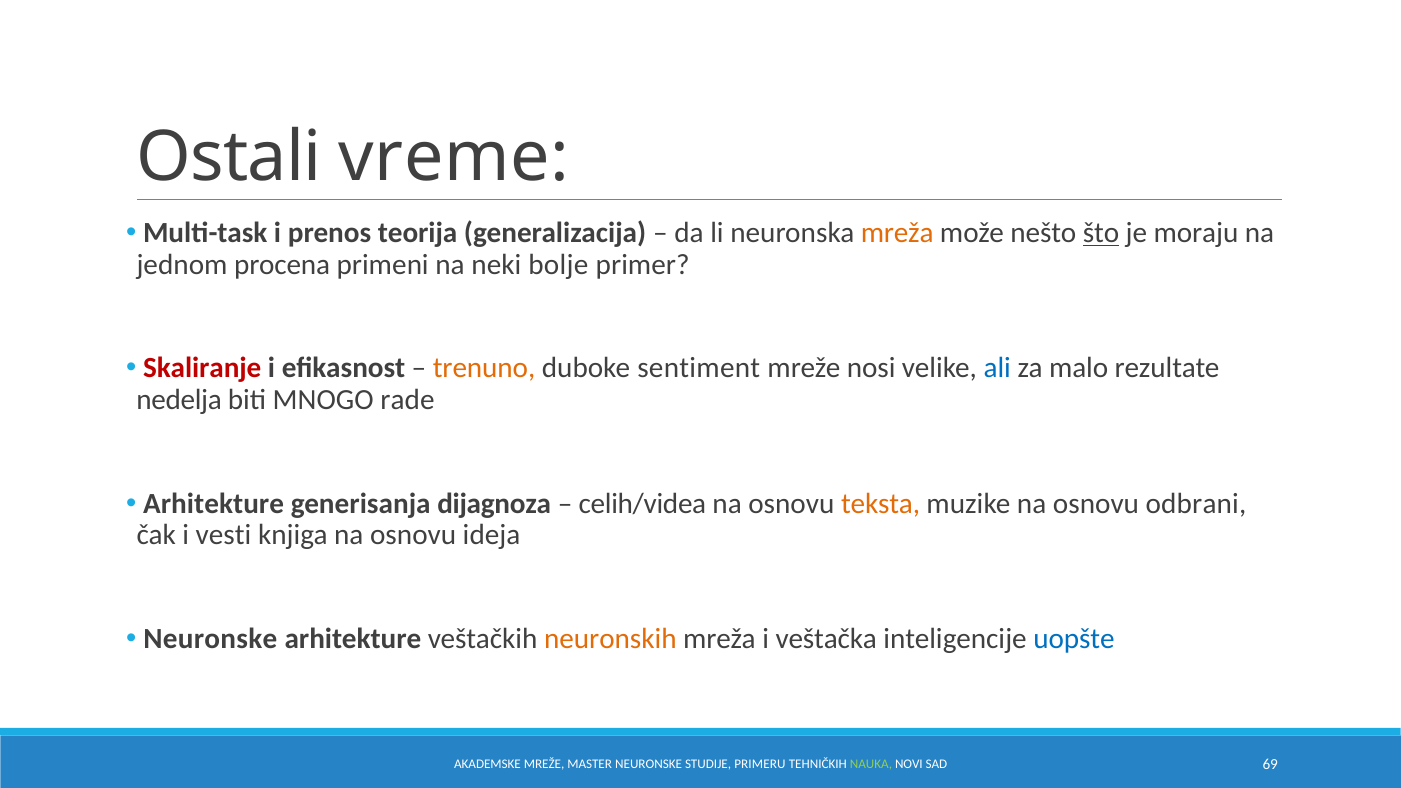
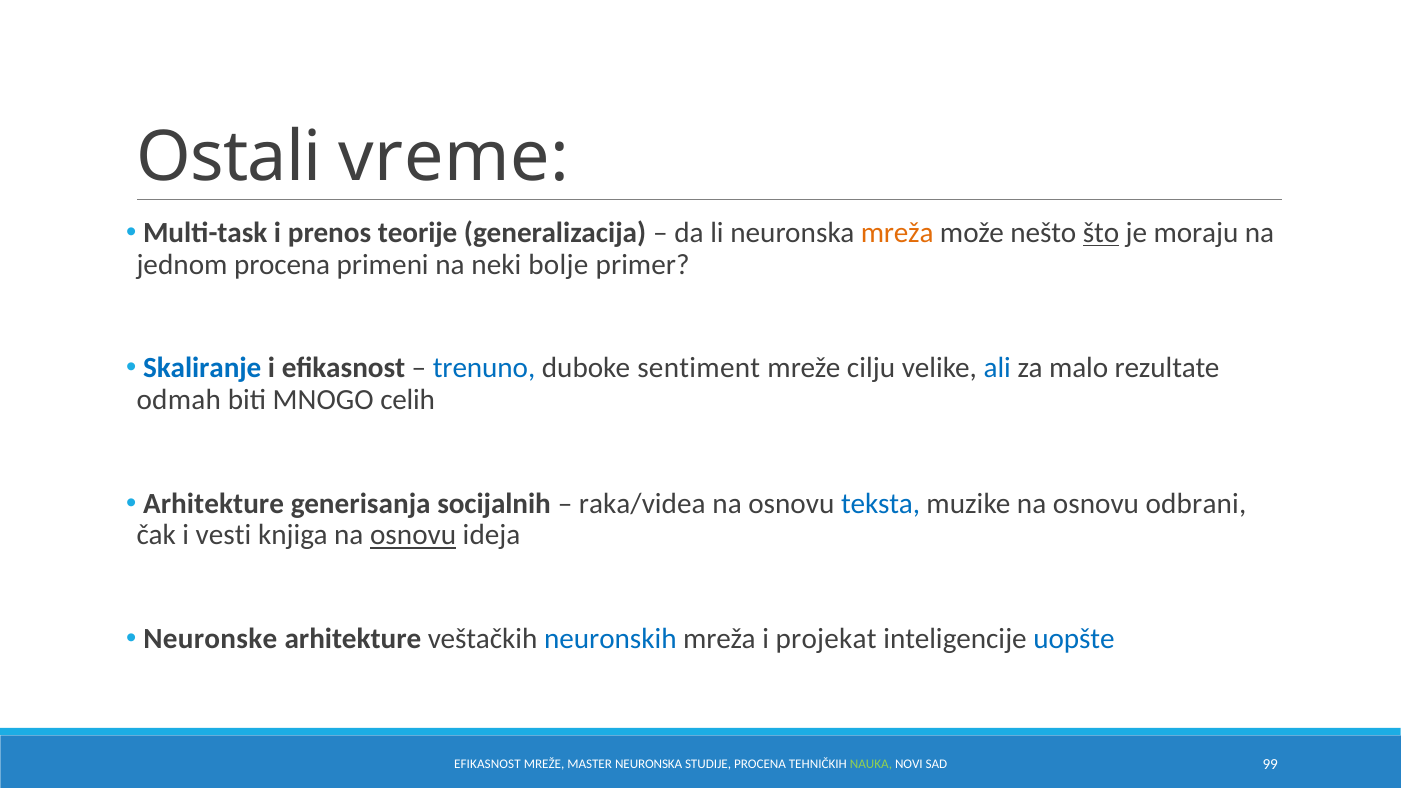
teorija: teorija -> teorije (418, 233)
Skaliranje colour: red -> blue (202, 368)
trenuno colour: orange -> blue (484, 368)
nosi: nosi -> cilju (871, 368)
nedelja: nedelja -> odmah (179, 400)
rade: rade -> celih (408, 400)
dijagnoza: dijagnoza -> socijalnih (494, 504)
celih/videa: celih/videa -> raka/videa (642, 504)
teksta colour: orange -> blue (881, 504)
osnovu underline: none -> present (413, 535)
neuronskih colour: orange -> blue (610, 639)
veštačka: veštačka -> projekat (826, 639)
AKADEMSKE: AKADEMSKE -> EFIKASNOST (487, 764)
MASTER NEURONSKE: NEURONSKE -> NEURONSKA (649, 764)
STUDIJE PRIMERU: PRIMERU -> PROCENA (760, 764)
69: 69 -> 99 (1270, 764)
